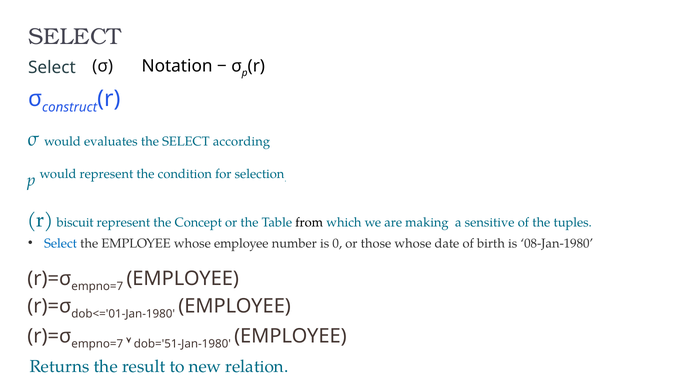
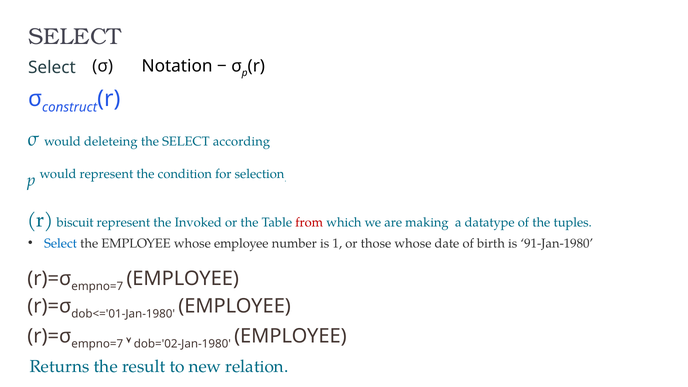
evaluates: evaluates -> deleteing (111, 141)
Concept: Concept -> Invoked (198, 222)
from colour: black -> red (309, 222)
sensitive: sensitive -> datatype (490, 222)
0: 0 -> 1 (337, 243)
08-Jan-1980: 08-Jan-1980 -> 91-Jan-1980 (557, 243)
dob='51-Jan-1980: dob='51-Jan-1980 -> dob='02-Jan-1980 (182, 344)
